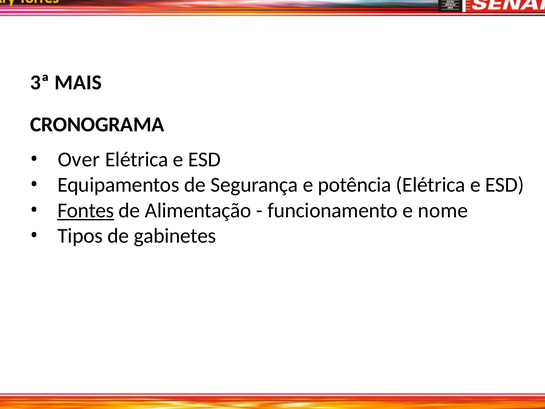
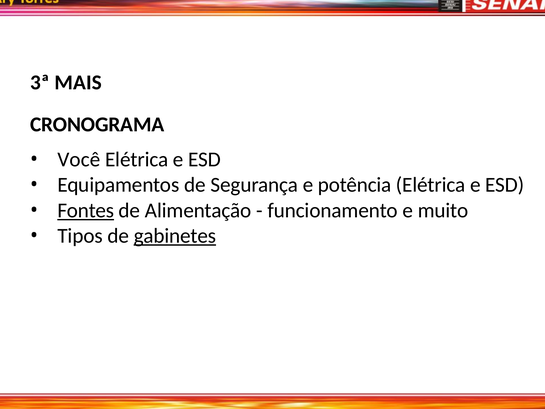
Over: Over -> Você (79, 159)
nome: nome -> muito (443, 210)
gabinetes underline: none -> present (175, 236)
